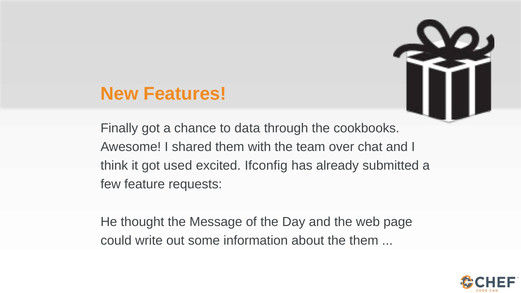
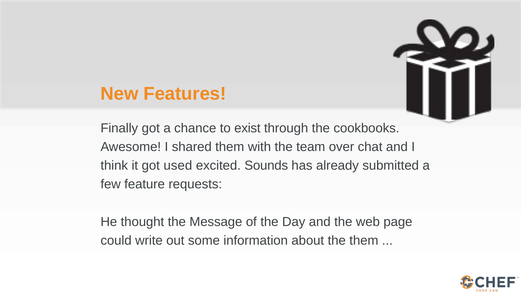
data: data -> exist (247, 128)
Ifconfig: Ifconfig -> Sounds (266, 166)
